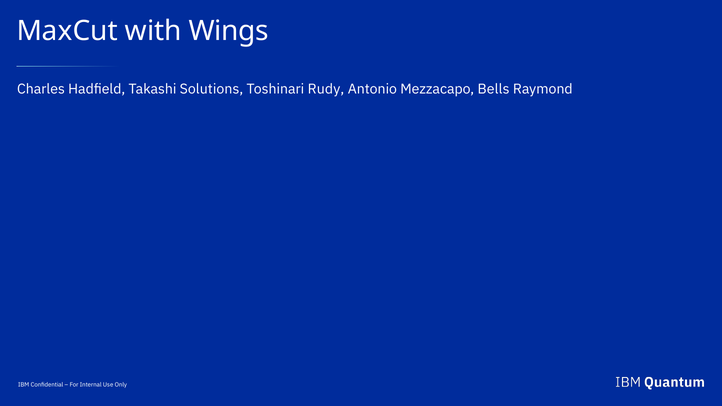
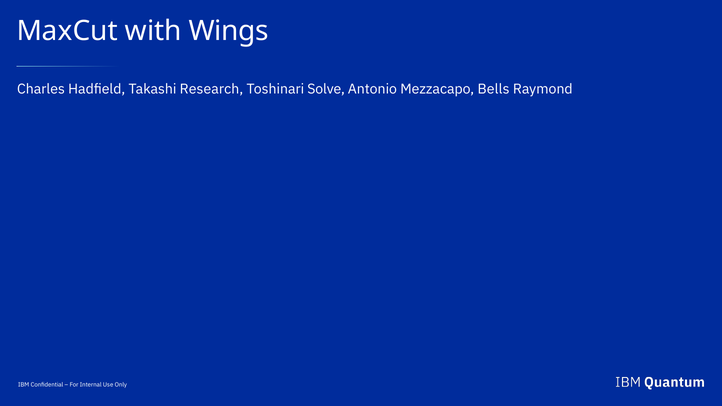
Solutions: Solutions -> Research (211, 89)
Rudy: Rudy -> Solve (326, 89)
